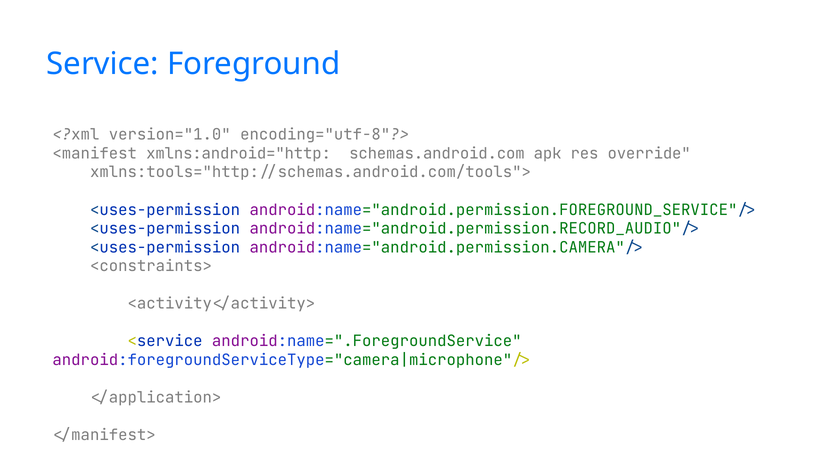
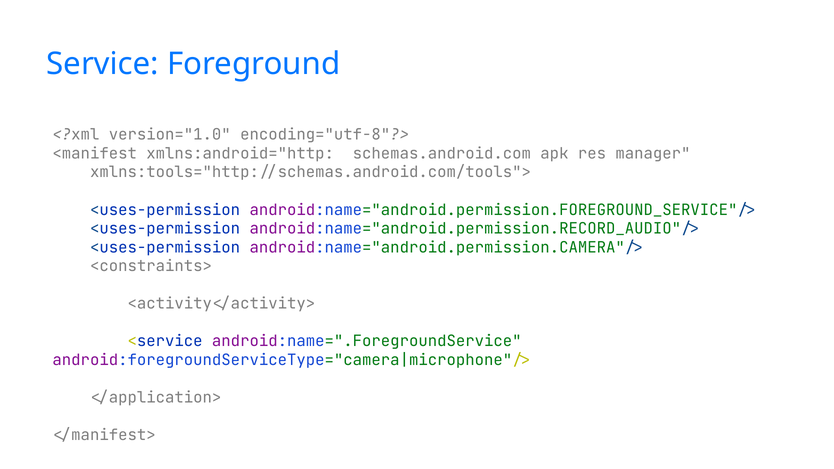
xmlns:android="http://schemas.android.com/apk/res/override: xmlns:android="http://schemas.android.com/apk/res/override -> xmlns:android="http://schemas.android.com/apk/res/manager (418, 154)
